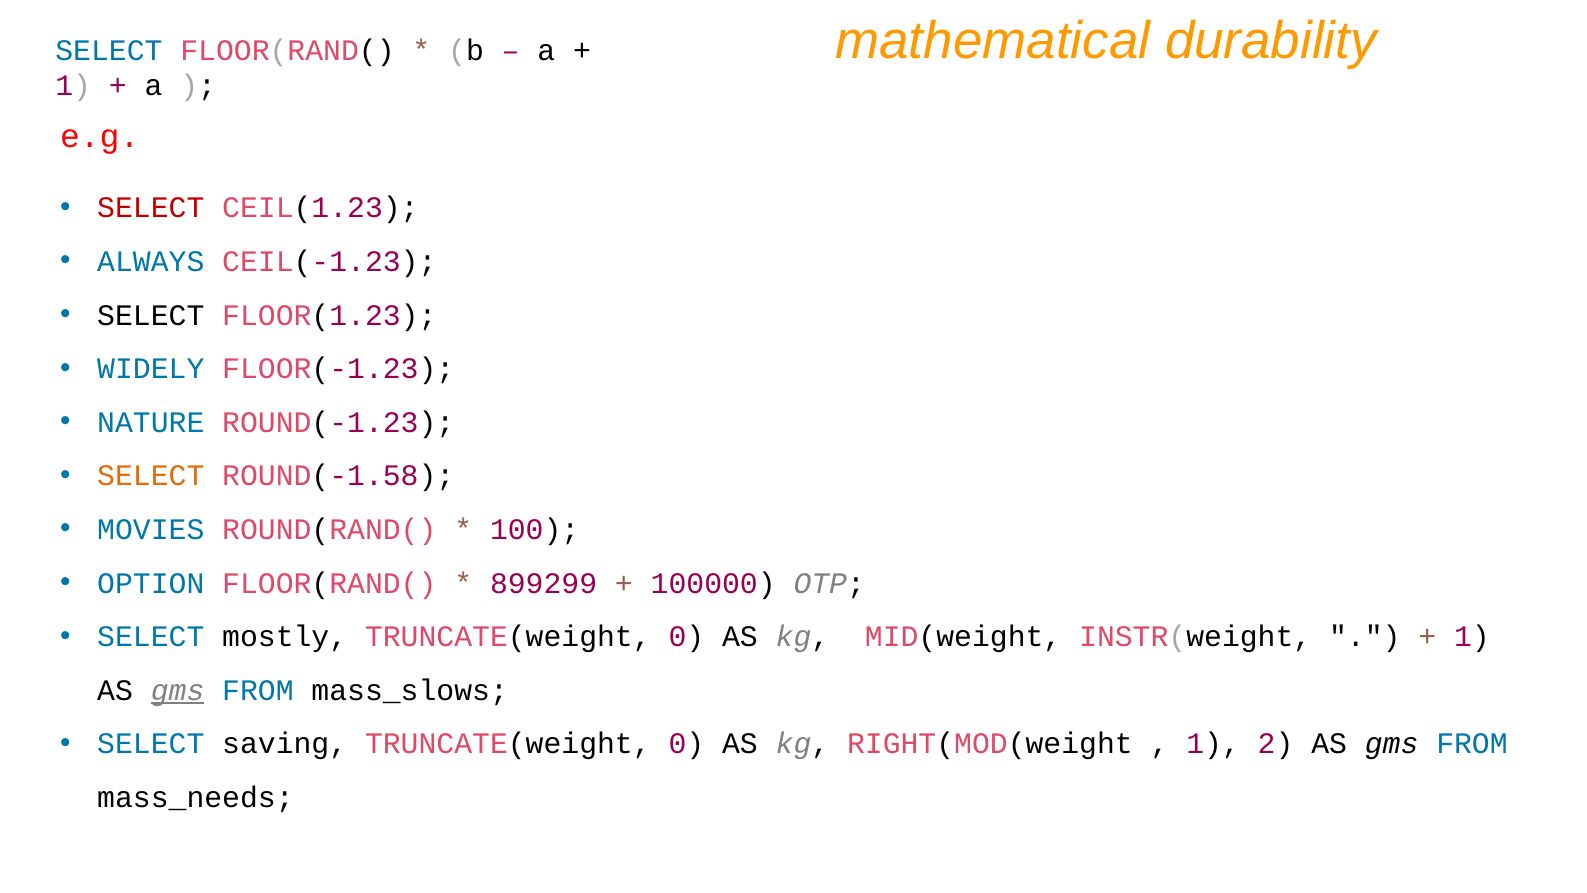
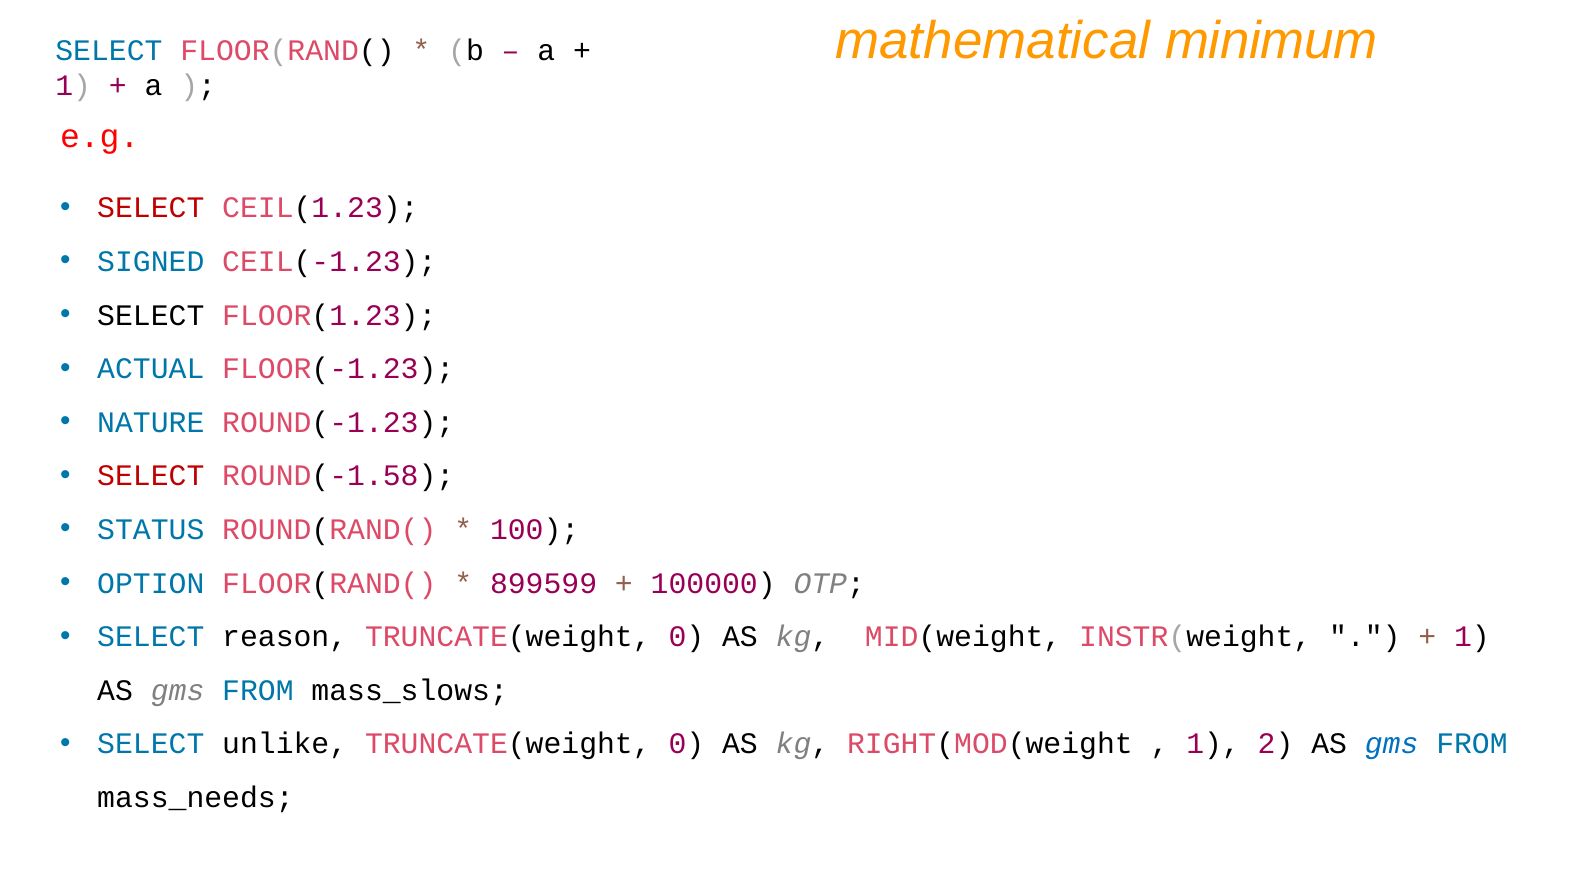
durability: durability -> minimum (1271, 41)
ALWAYS: ALWAYS -> SIGNED (151, 262)
WIDELY: WIDELY -> ACTUAL (151, 369)
SELECT colour: orange -> red (151, 476)
MOVIES: MOVIES -> STATUS (151, 529)
899299: 899299 -> 899599 (544, 583)
mostly: mostly -> reason (285, 637)
gms underline: present -> none (178, 690)
saving: saving -> unlike (285, 744)
gms colour: black -> blue (1392, 744)
